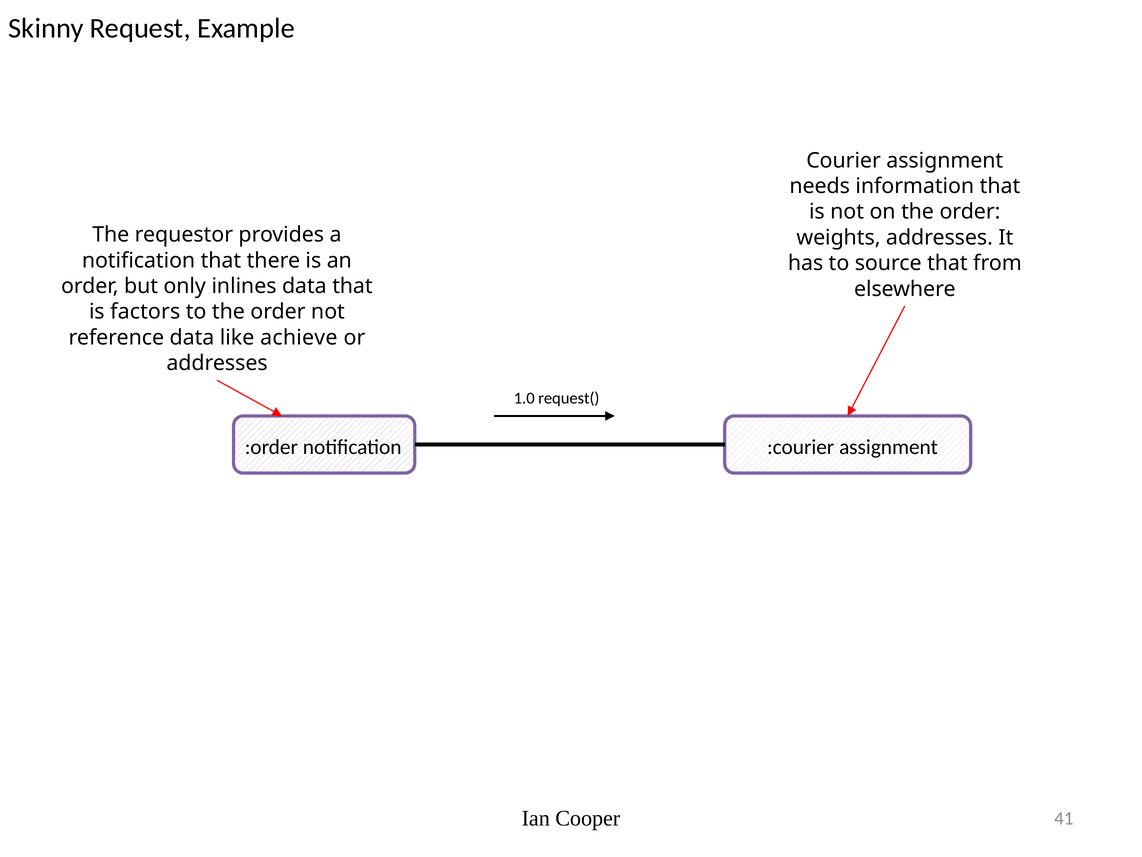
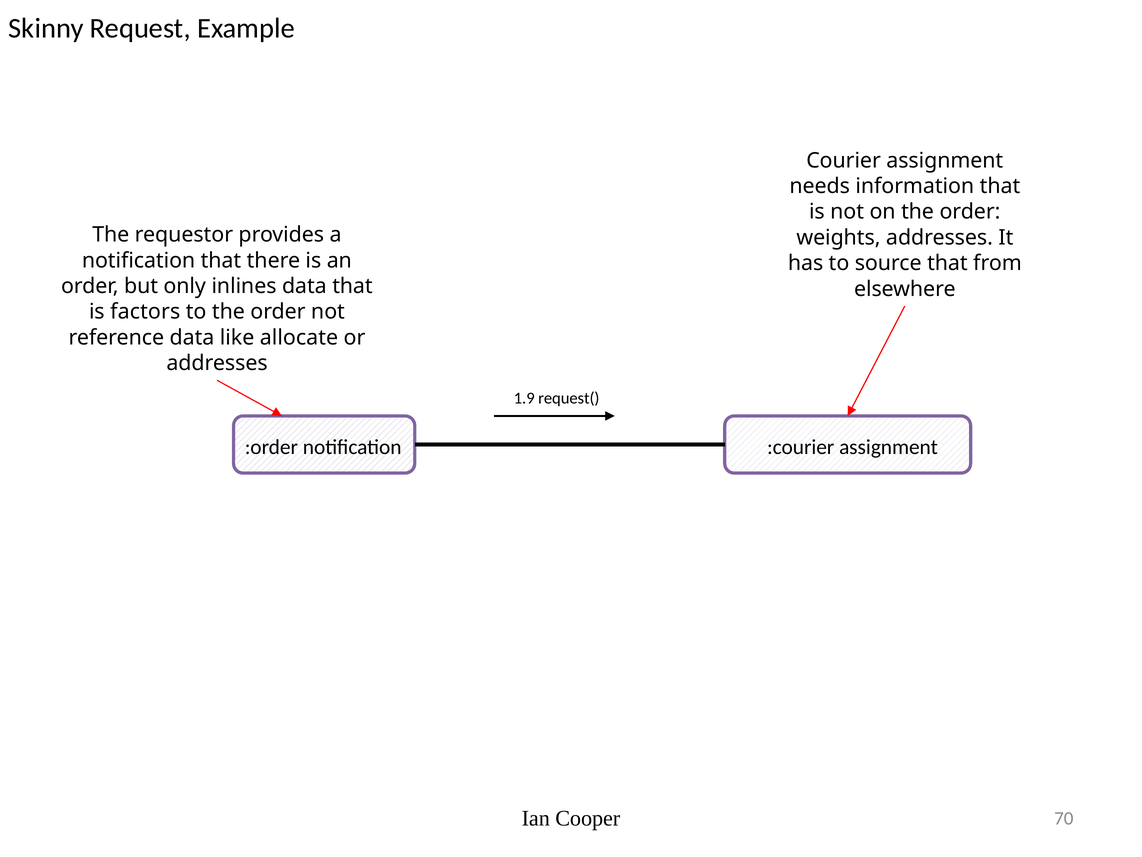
achieve: achieve -> allocate (299, 337)
1.0: 1.0 -> 1.9 (524, 398)
41: 41 -> 70 (1064, 818)
